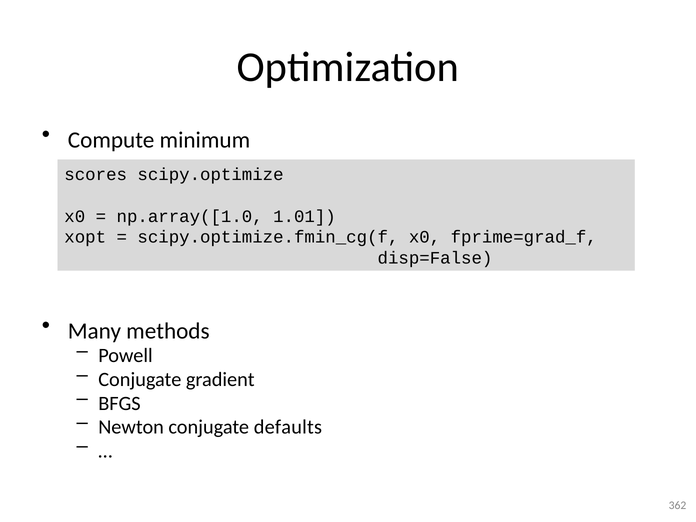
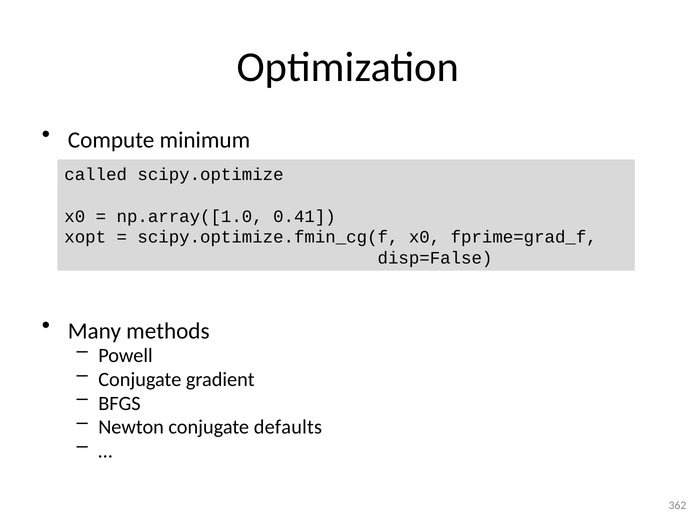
scores: scores -> called (96, 175)
1.01: 1.01 -> 0.41 (304, 216)
